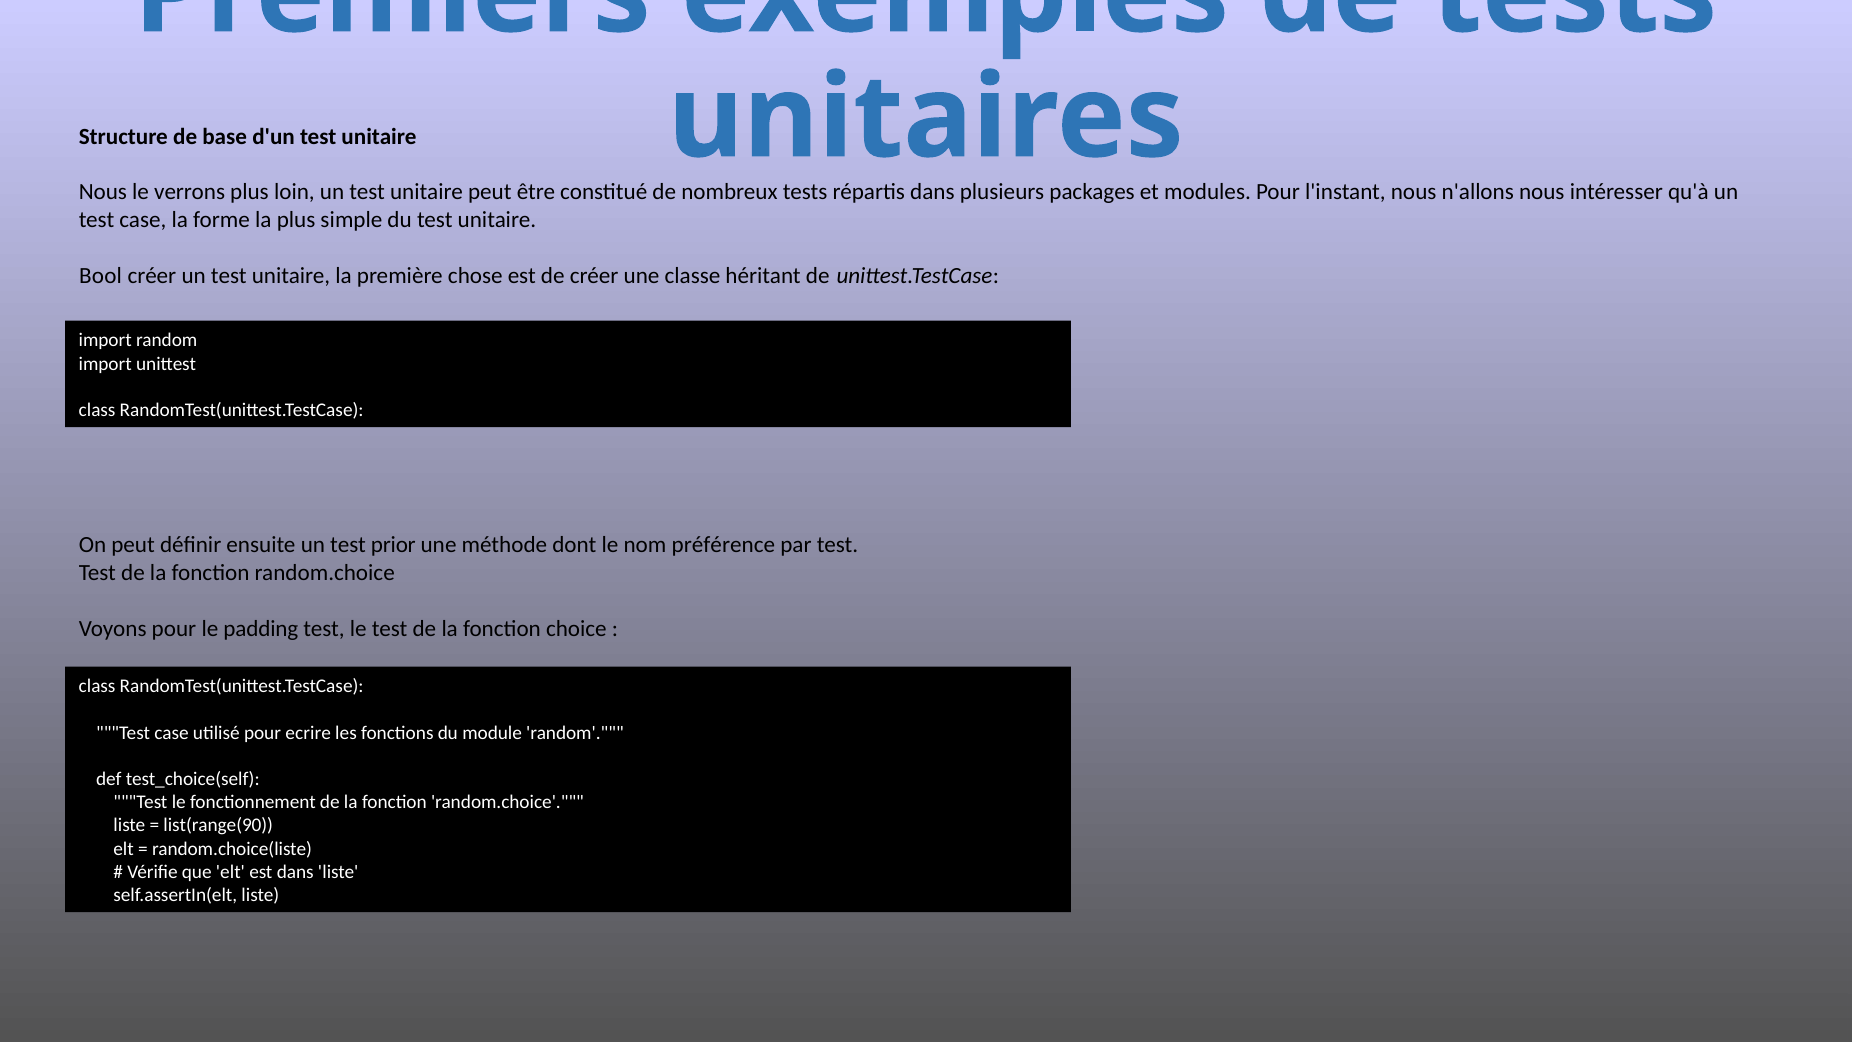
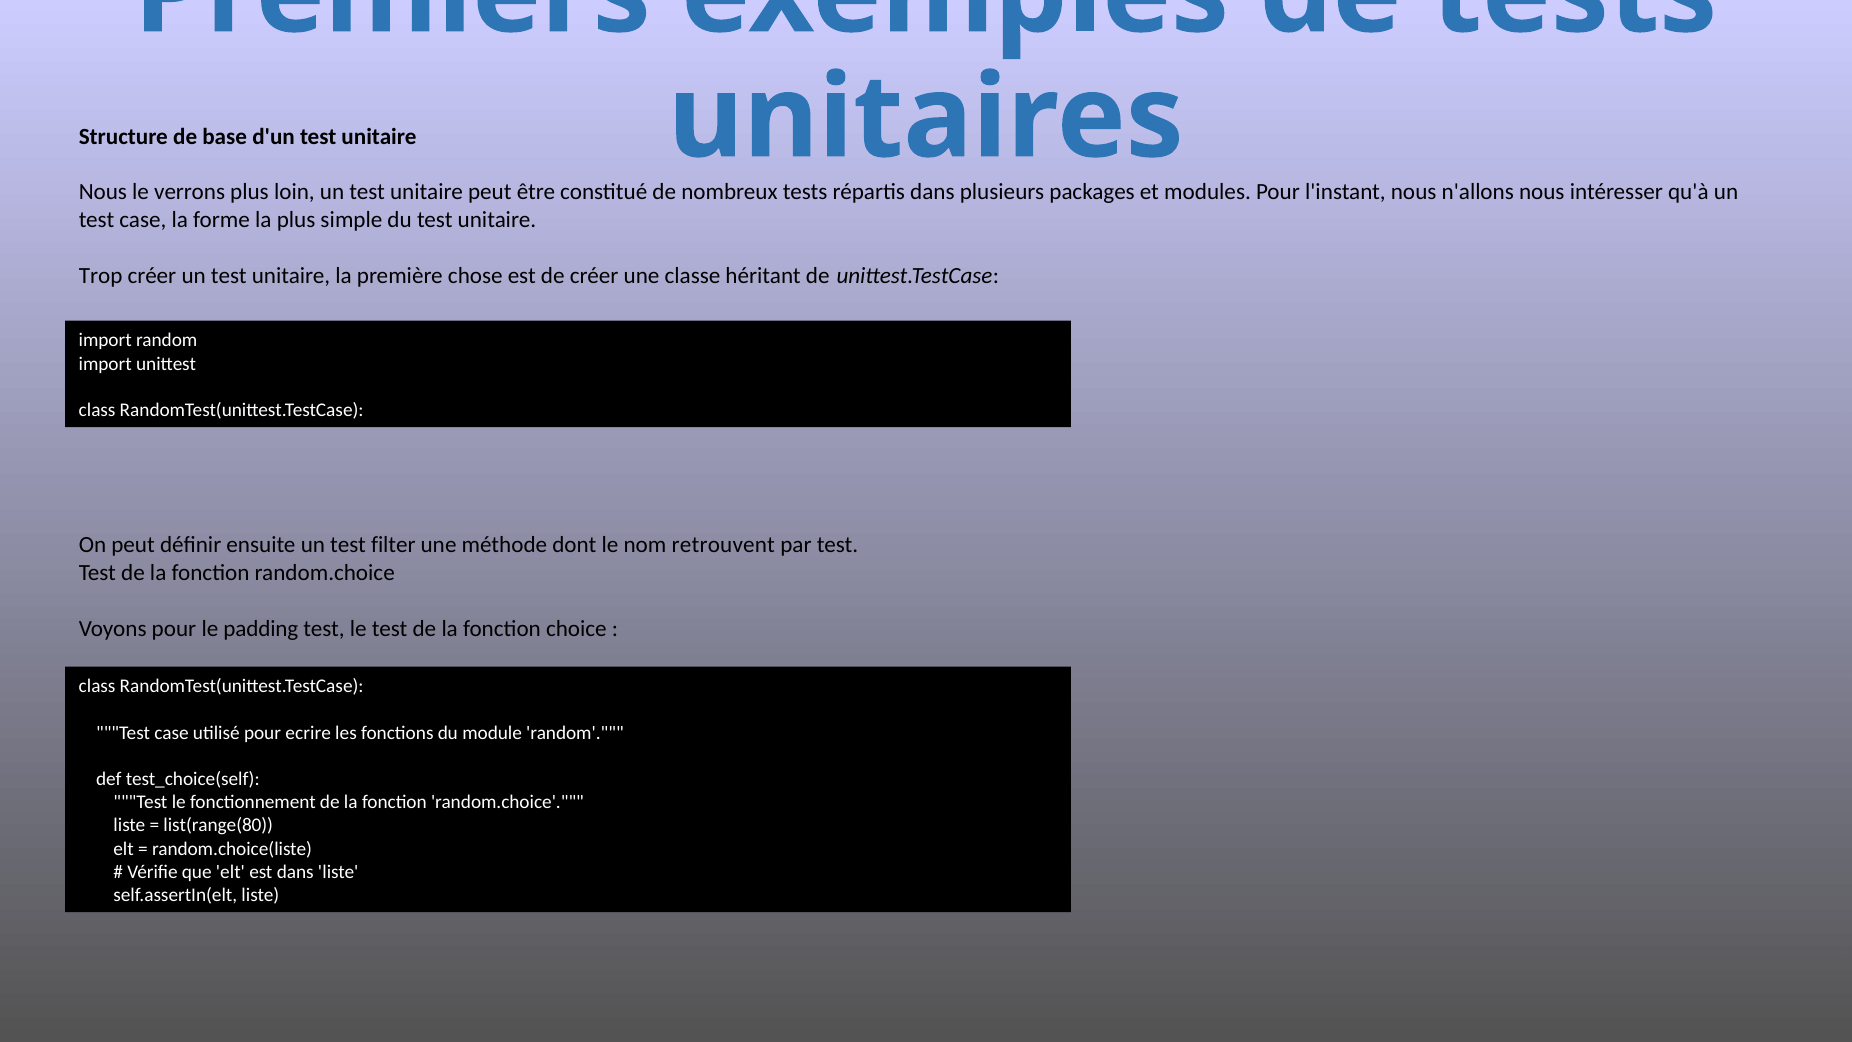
Bool: Bool -> Trop (101, 275)
prior: prior -> filter (393, 545)
préférence: préférence -> retrouvent (723, 545)
list(range(90: list(range(90 -> list(range(80 (218, 825)
